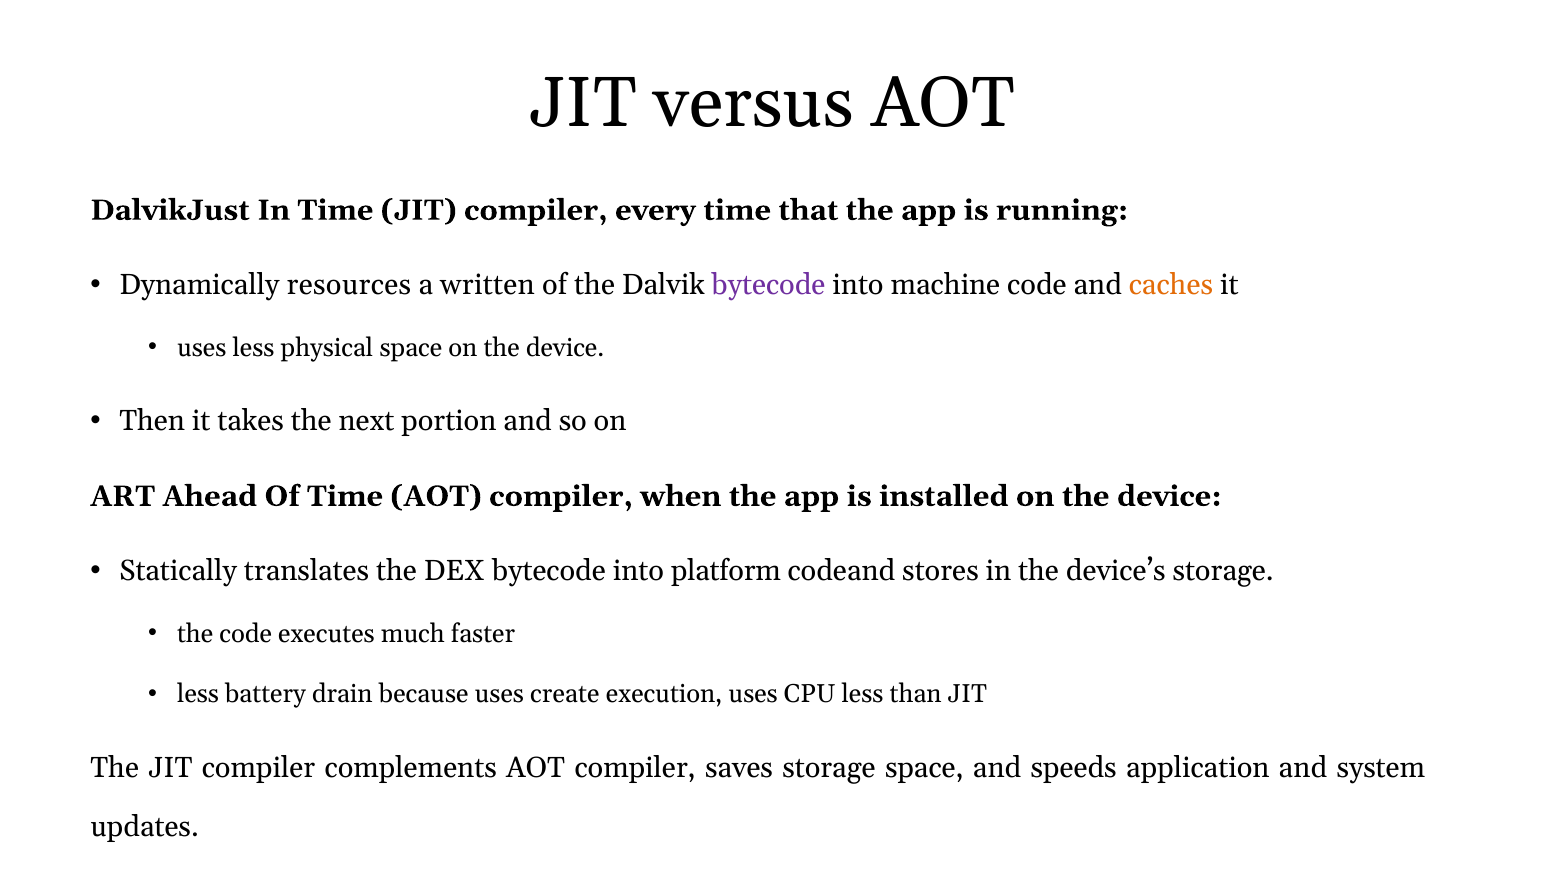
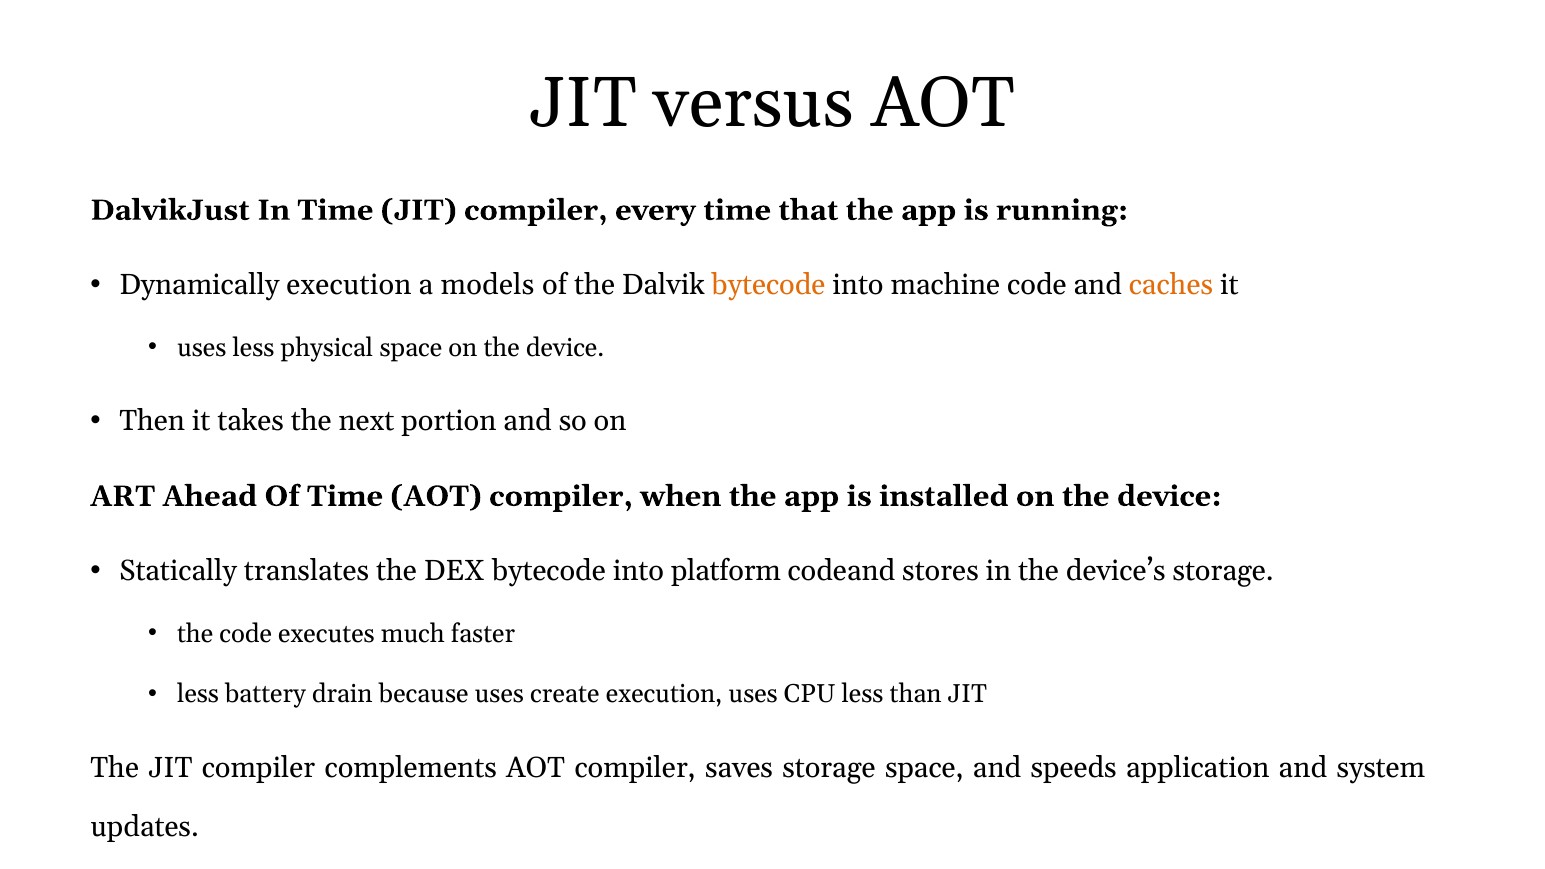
Dynamically resources: resources -> execution (349, 285)
written: written -> models (487, 285)
bytecode colour: purple -> orange (769, 285)
